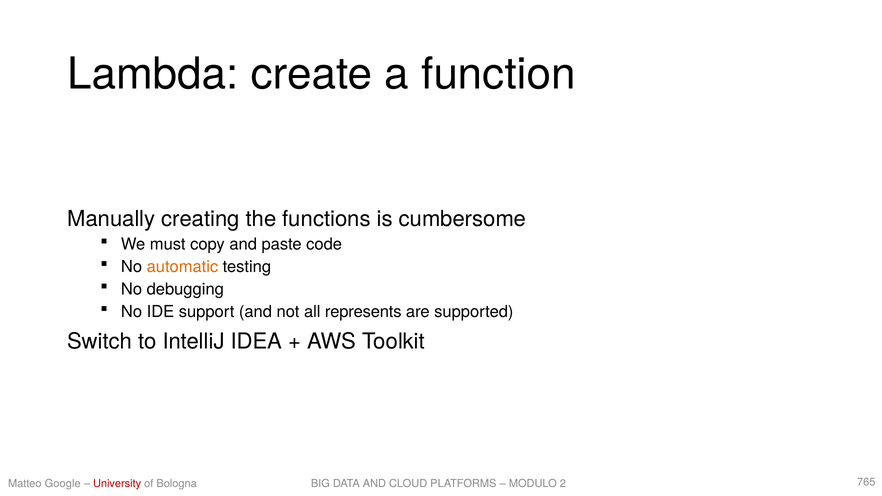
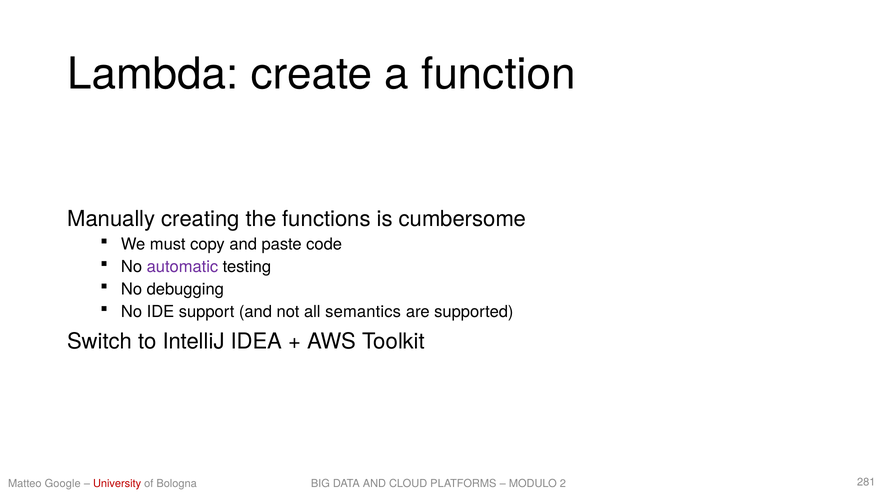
automatic colour: orange -> purple (182, 267)
represents: represents -> semantics (363, 312)
765: 765 -> 281 (866, 482)
